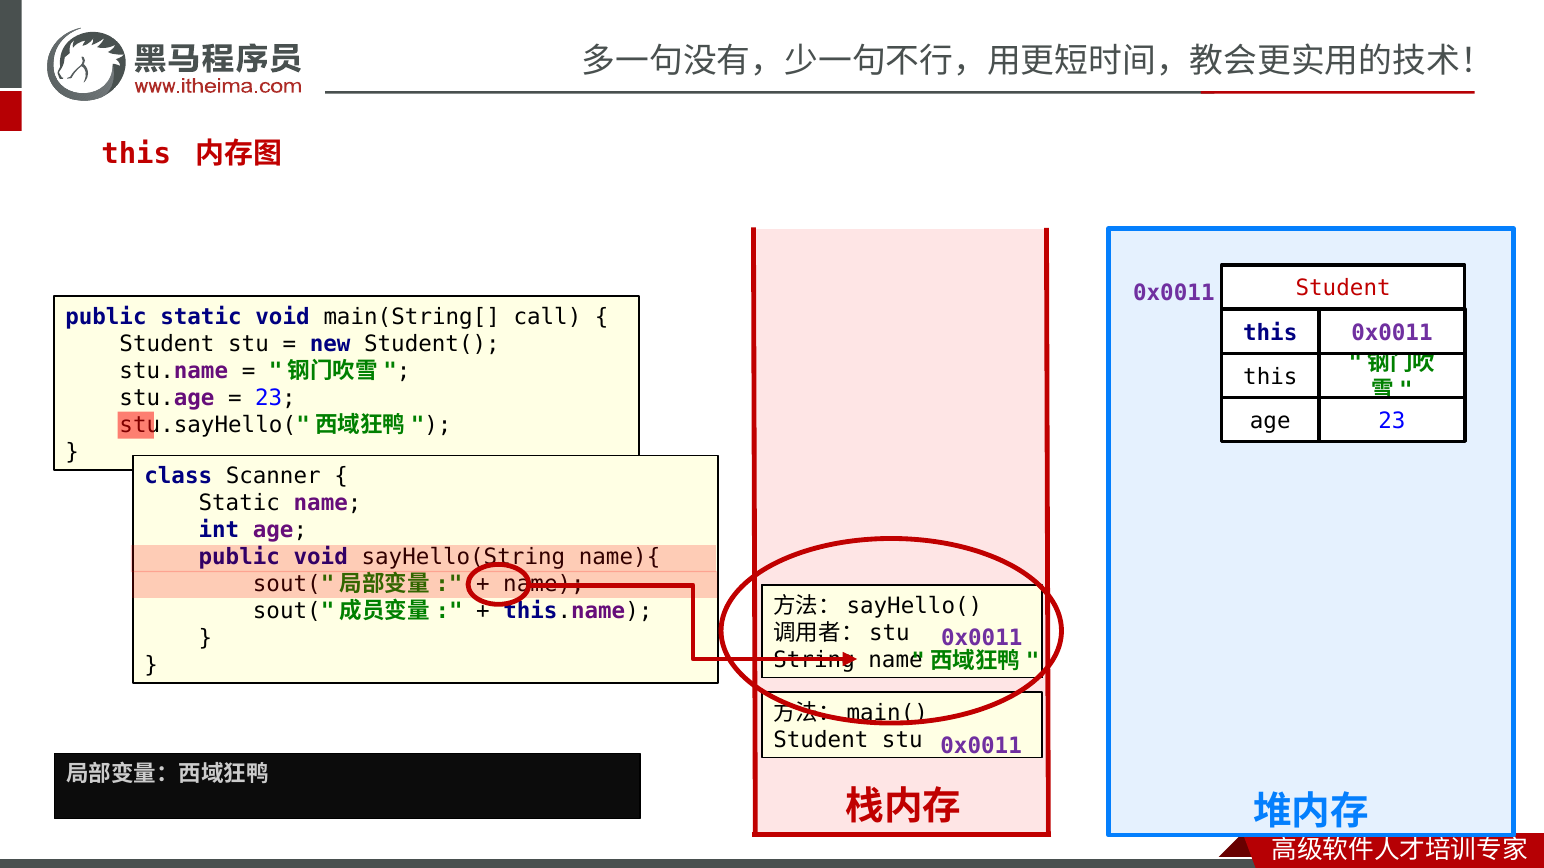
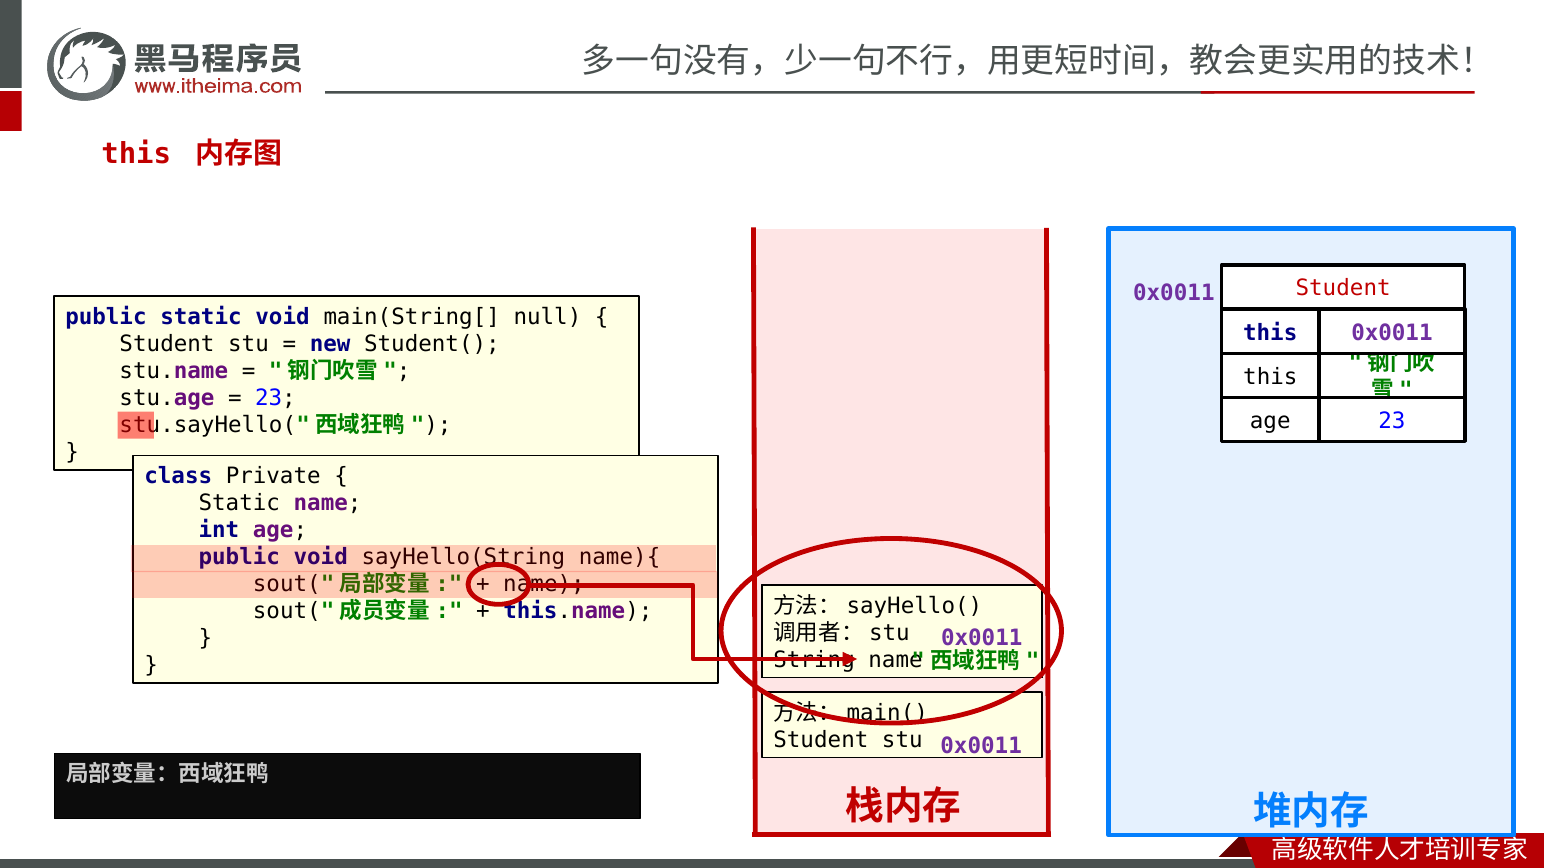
call: call -> null (547, 317)
Scanner: Scanner -> Private (273, 476)
